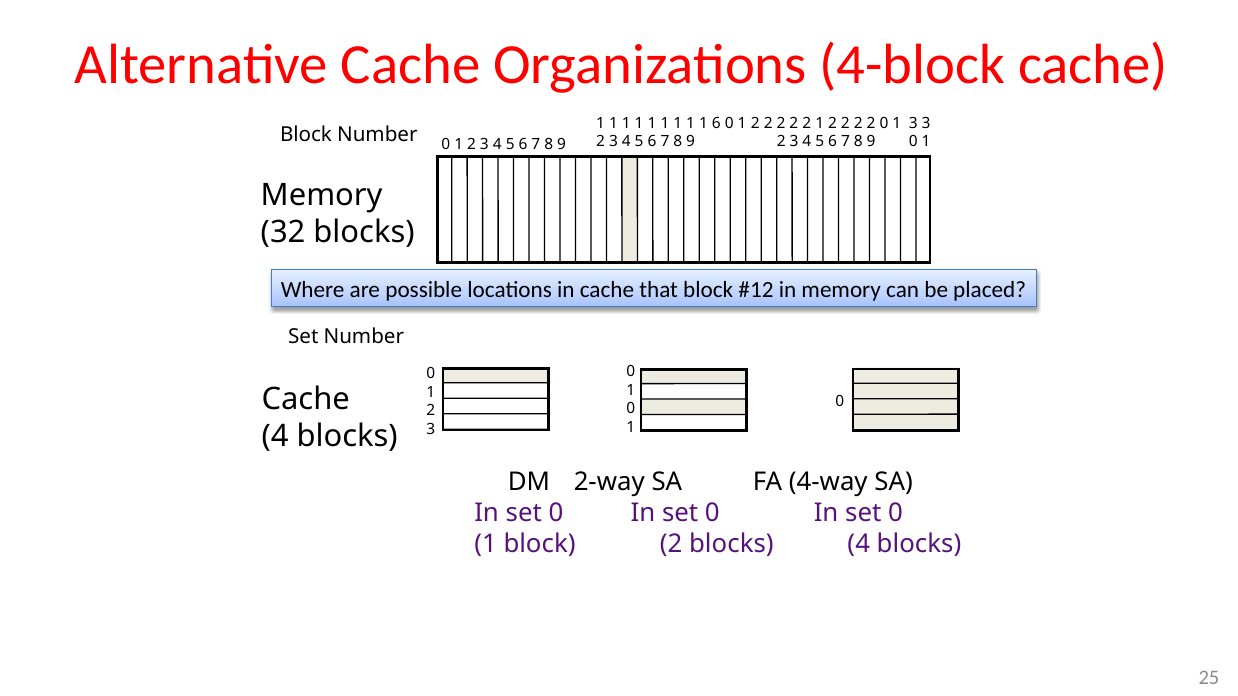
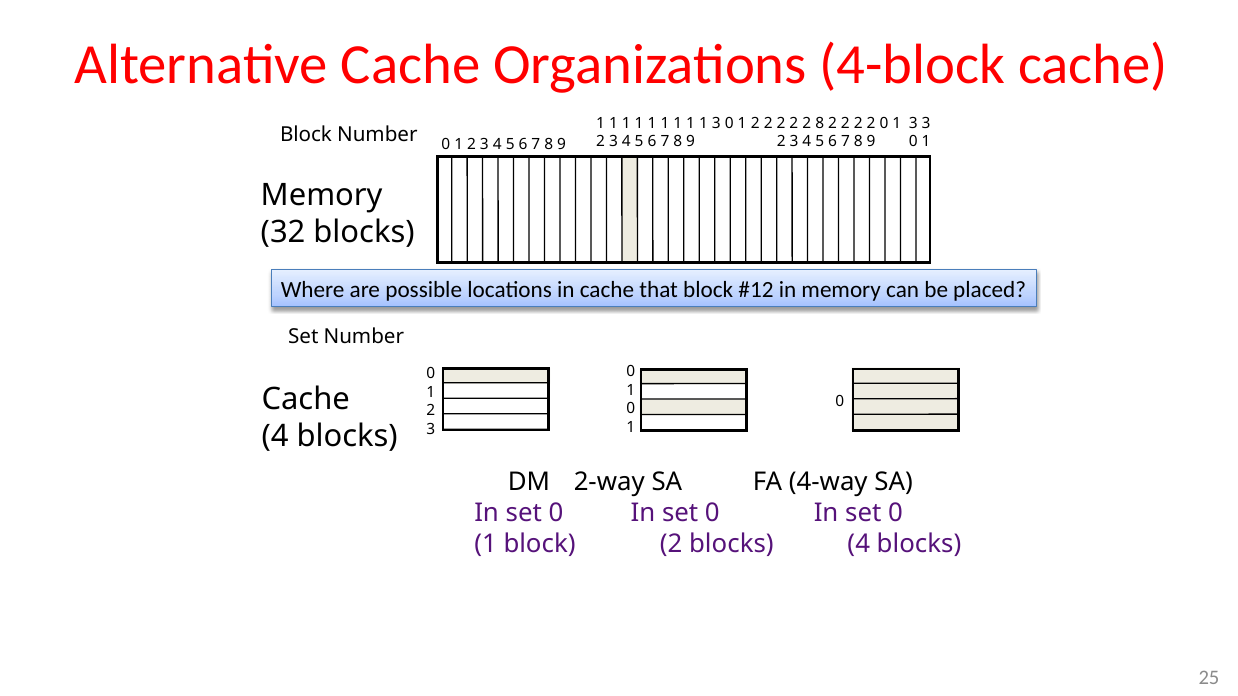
1 6: 6 -> 3 (716, 123)
2 1: 1 -> 8 (820, 123)
